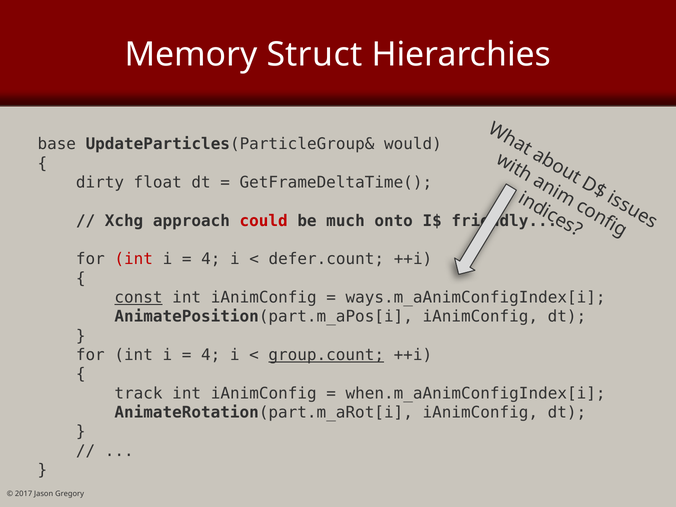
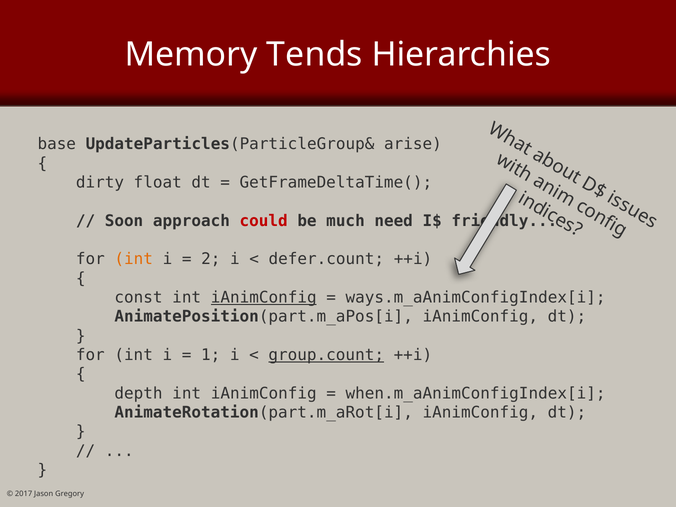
Struct: Struct -> Tends (315, 54)
would: would -> arise (413, 144)
Xchg: Xchg -> Soon (124, 221)
onto: onto -> need (394, 221)
int colour: red -> orange (134, 259)
4: 4 -> 2 (211, 259)
const underline: present -> none (139, 297)
iAnimConfig underline: none -> present (264, 297)
4: 4 -> 1 (211, 355)
track: track -> depth (139, 393)
